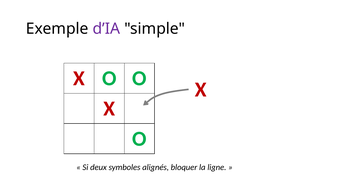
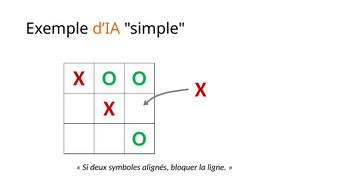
d’IA colour: purple -> orange (106, 29)
